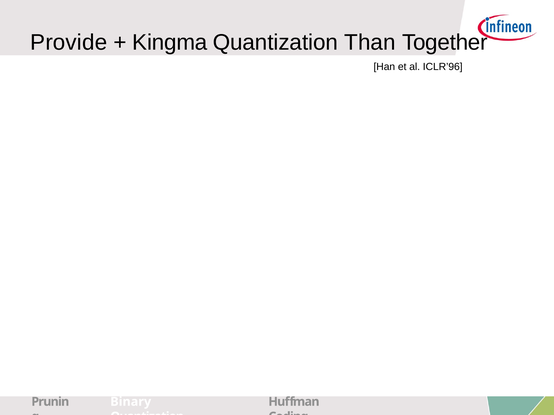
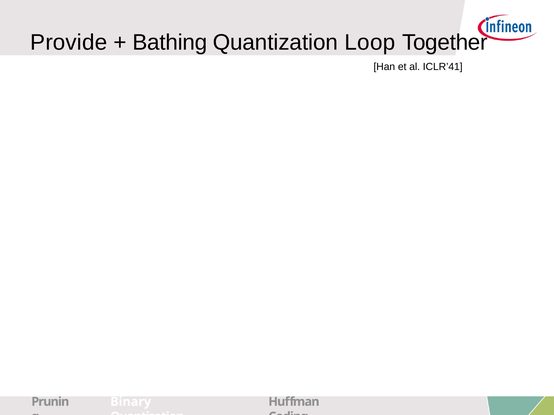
Kingma: Kingma -> Bathing (170, 42)
Than: Than -> Loop (370, 42)
ICLR’96: ICLR’96 -> ICLR’41 (443, 67)
